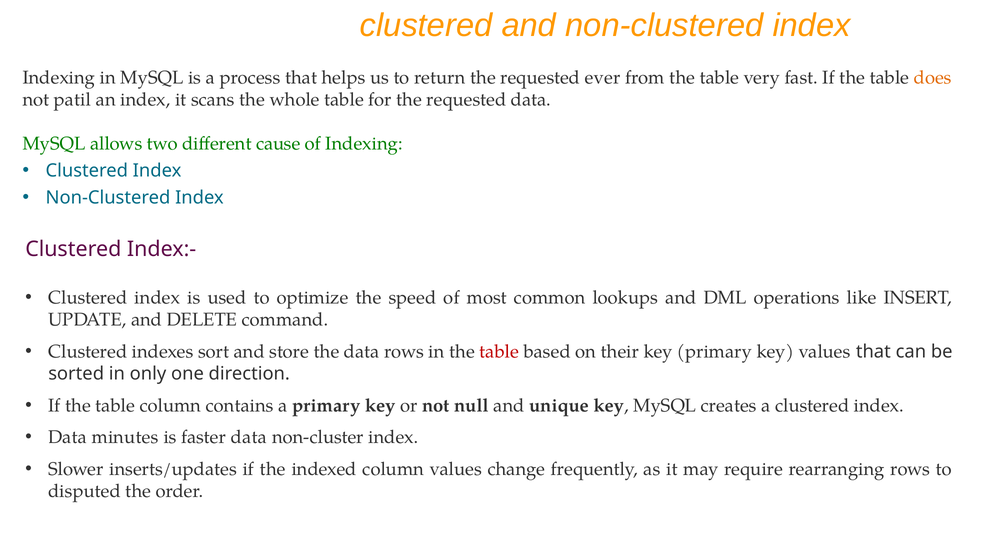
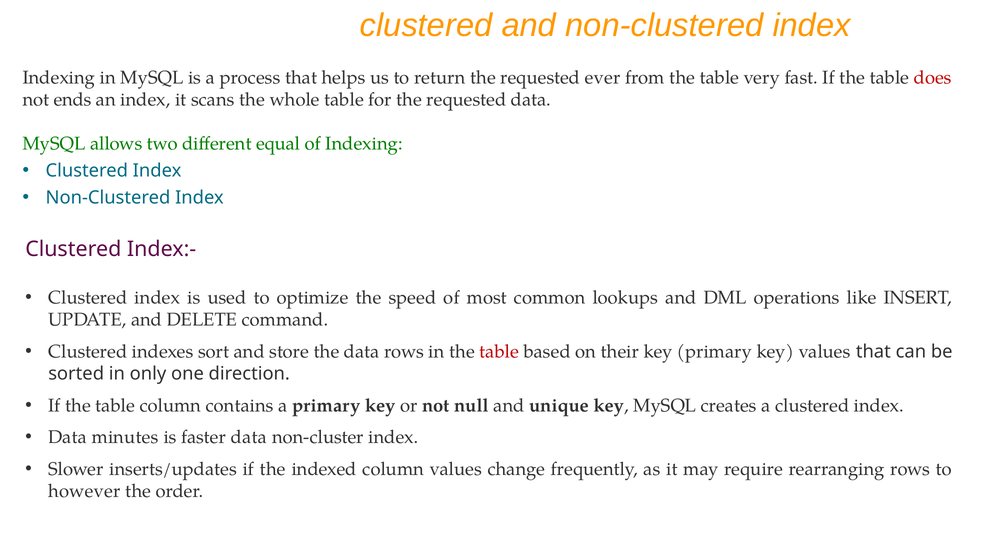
does colour: orange -> red (933, 77)
patil: patil -> ends (73, 100)
cause: cause -> equal (278, 144)
disputed: disputed -> however (84, 491)
